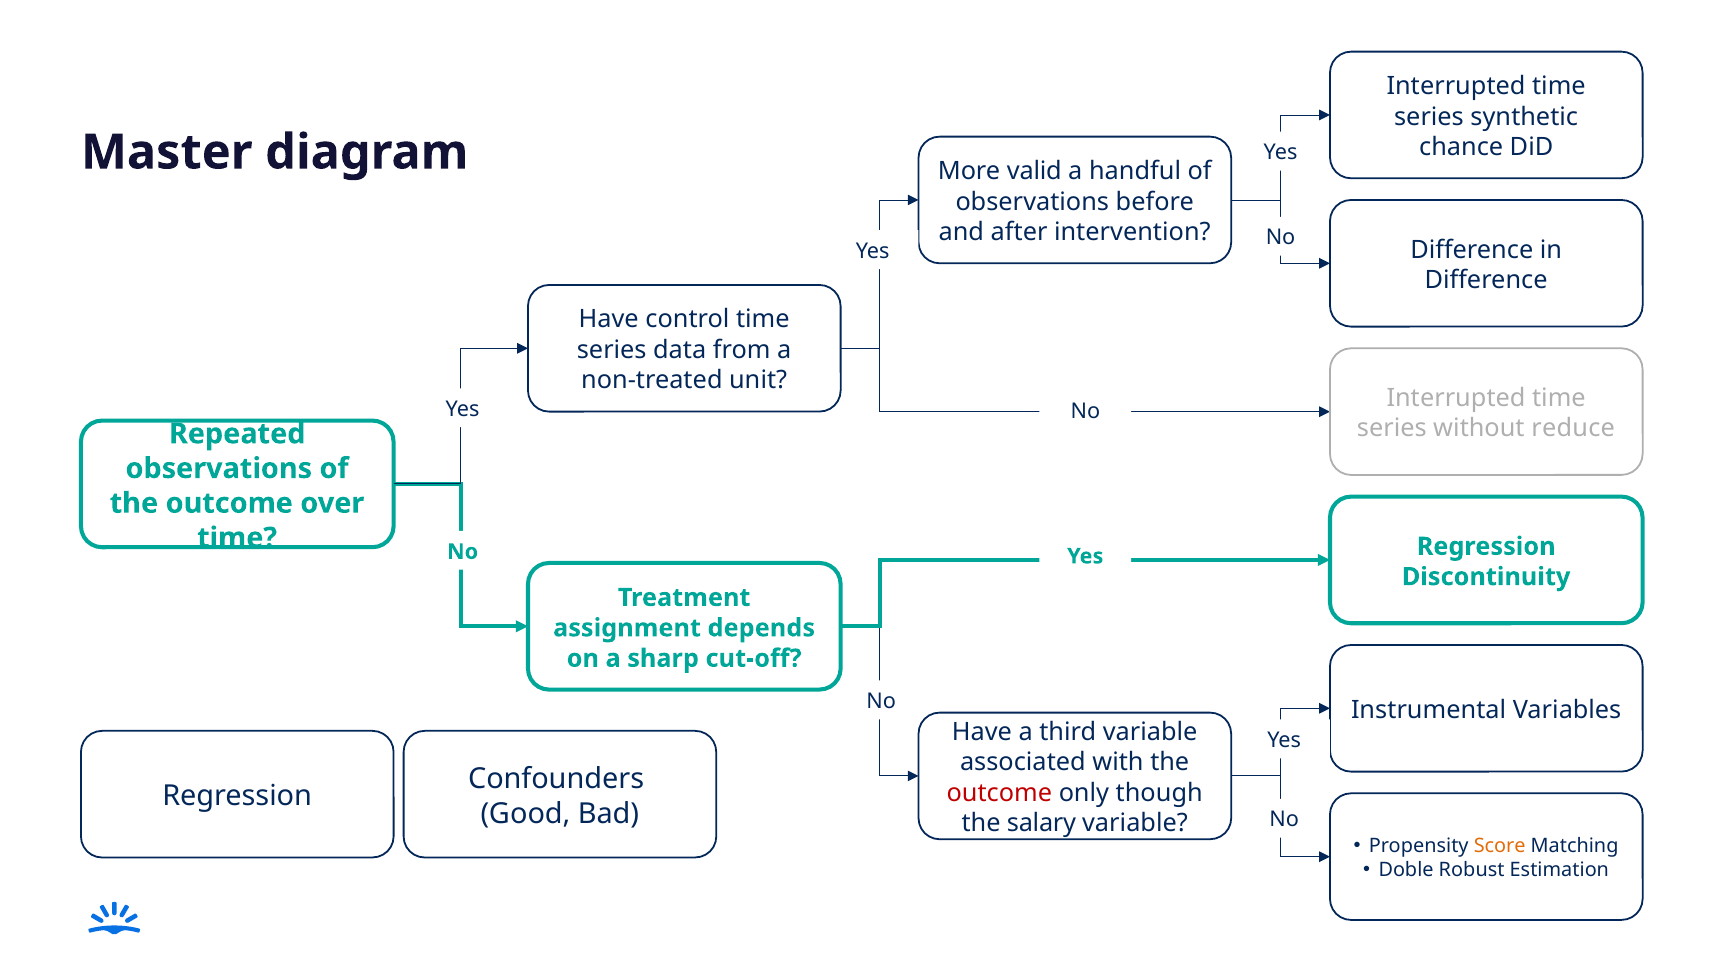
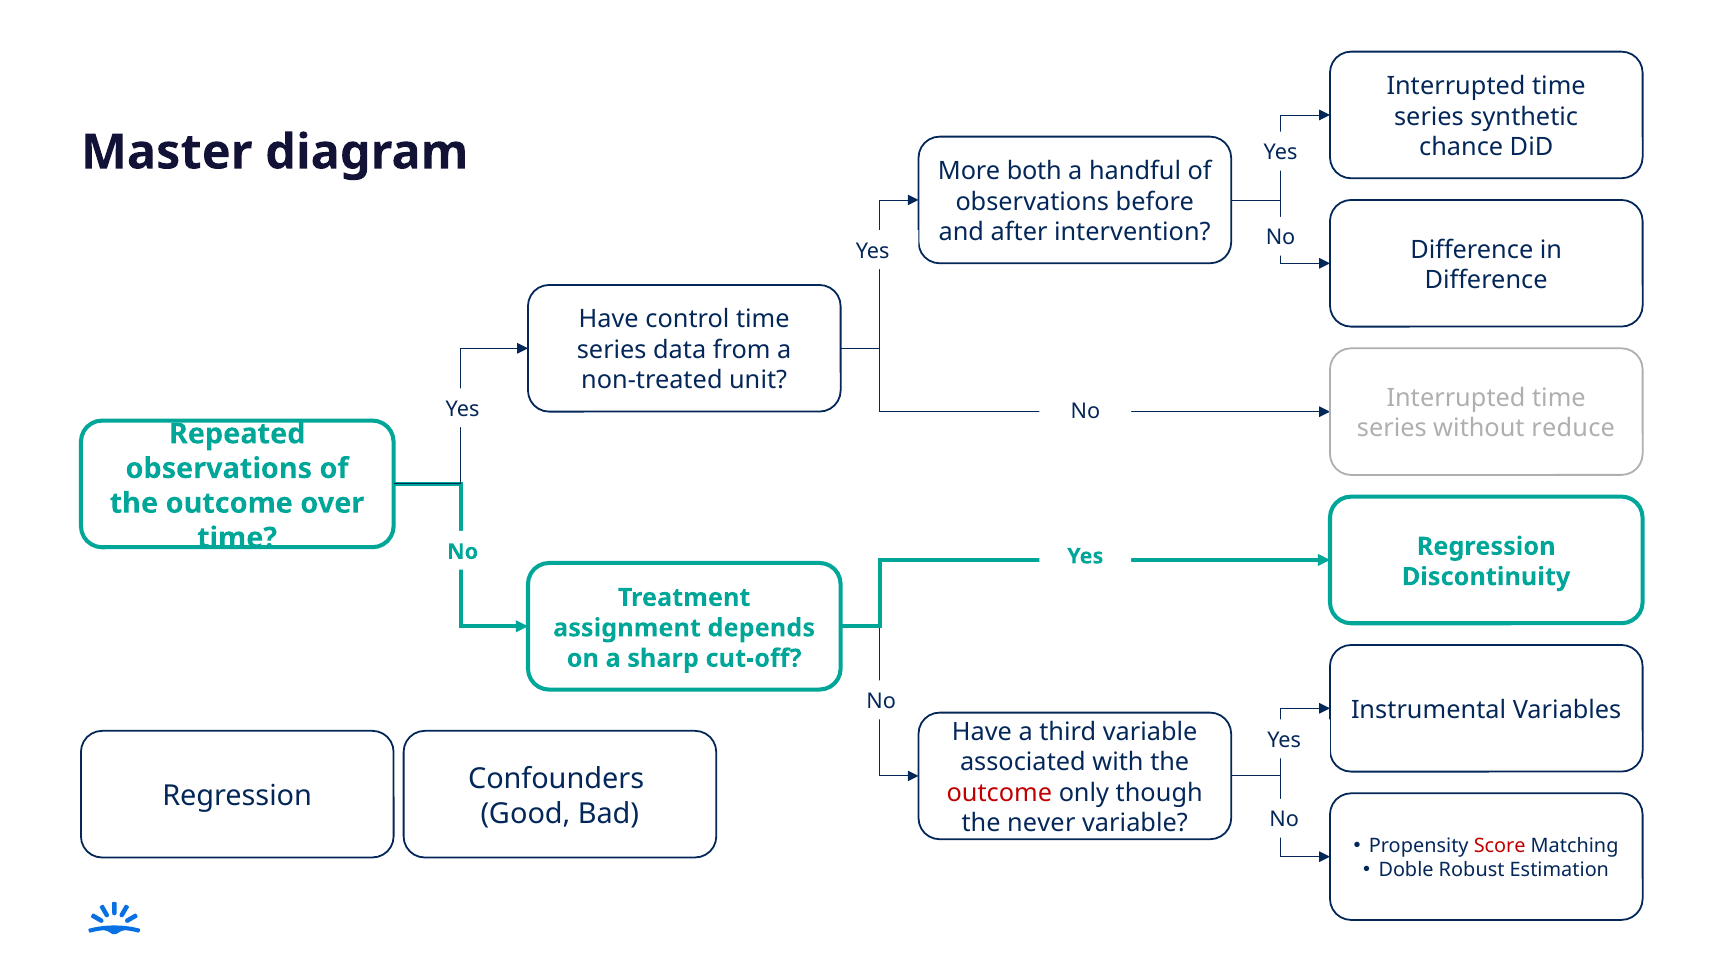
valid: valid -> both (1034, 171)
salary: salary -> never (1041, 823)
Score colour: orange -> red (1500, 845)
